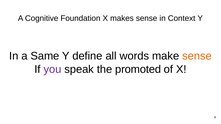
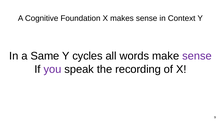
define: define -> cycles (87, 56)
sense colour: orange -> purple (197, 56)
promoted: promoted -> recording (138, 69)
